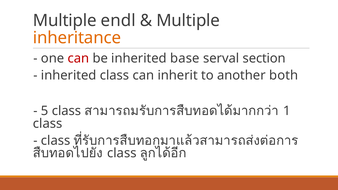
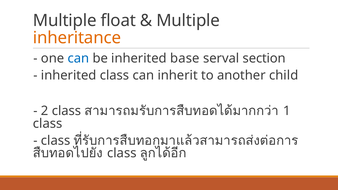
endl: endl -> float (118, 21)
can colour: red -> blue (78, 58)
both: both -> child (284, 75)
5: 5 -> 2 (45, 111)
